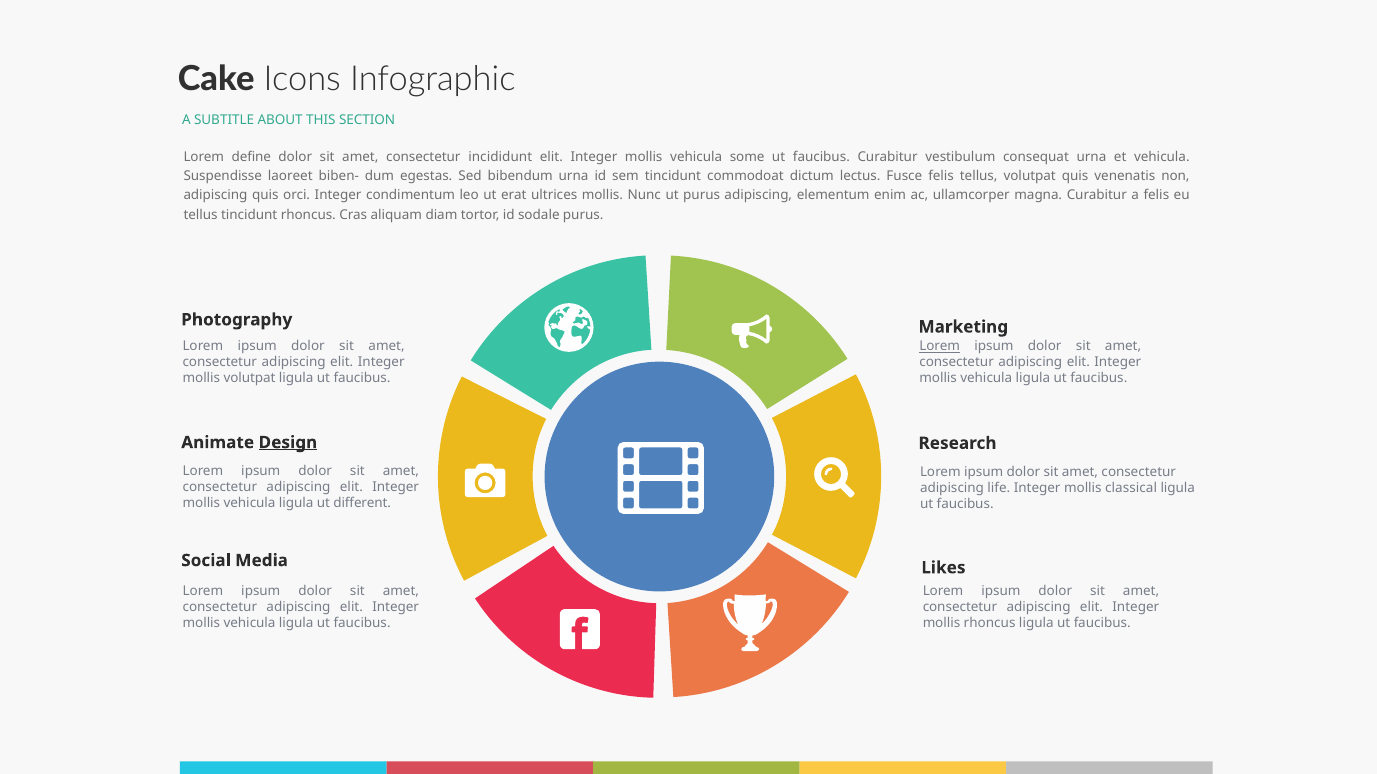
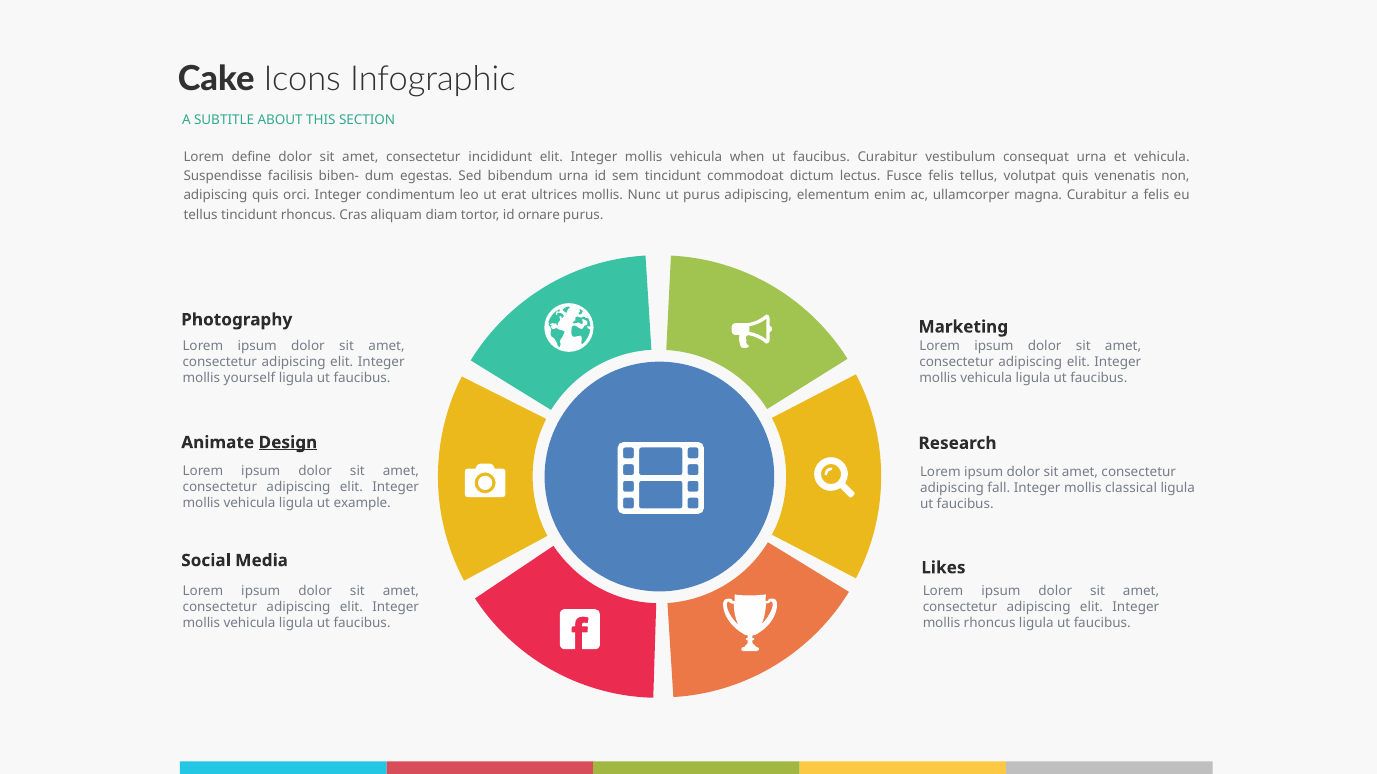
some: some -> when (747, 157)
laoreet: laoreet -> facilisis (290, 176)
sodale: sodale -> ornare (539, 215)
Lorem underline: present -> none (940, 347)
mollis volutpat: volutpat -> yourself (249, 379)
life: life -> fall (999, 488)
different: different -> example (362, 504)
